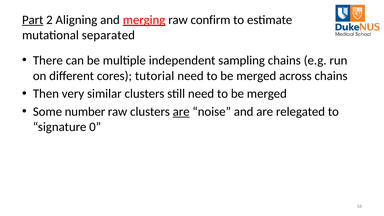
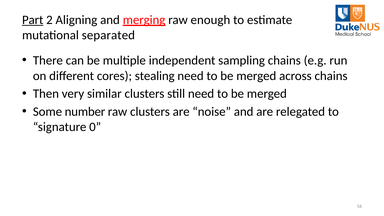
confirm: confirm -> enough (210, 20)
tutorial: tutorial -> stealing (155, 76)
are underline: present -> none (181, 112)
